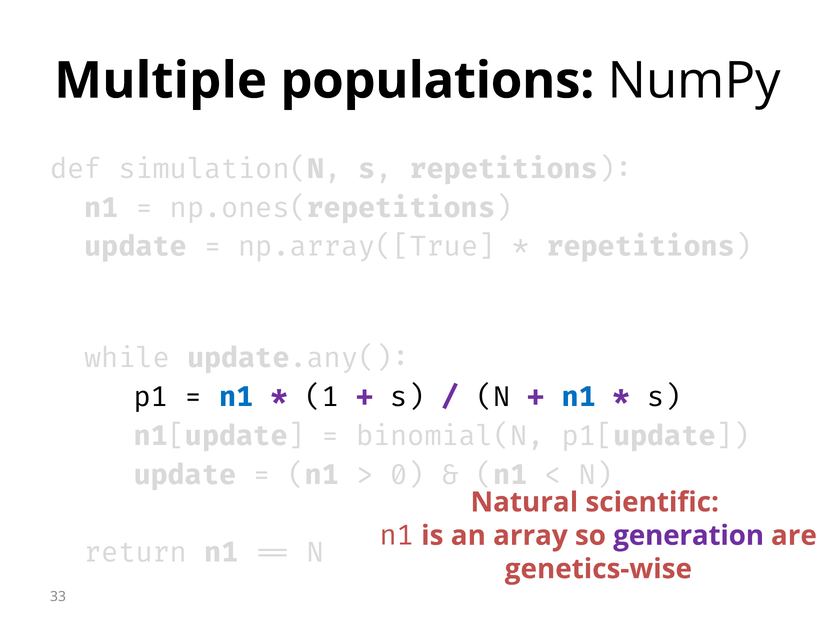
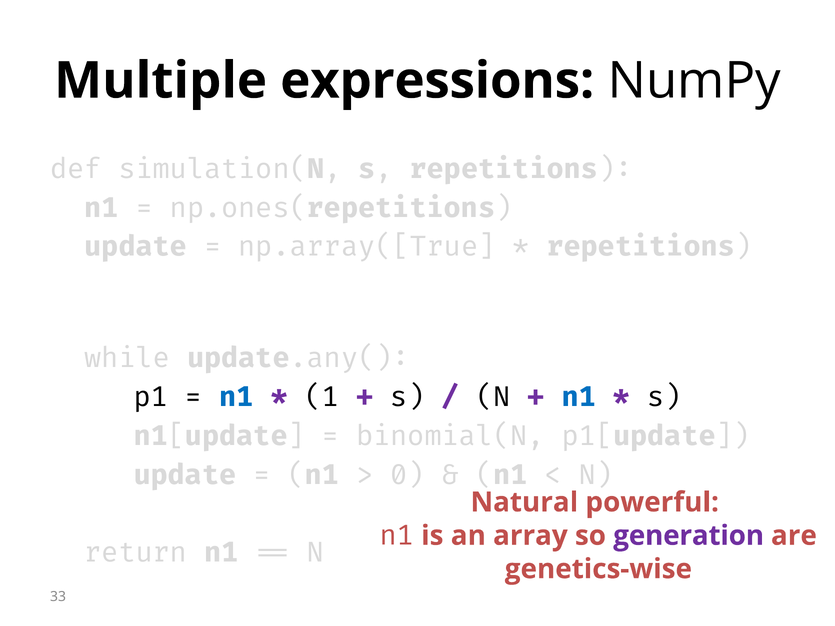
populations: populations -> expressions (437, 81)
scientific: scientific -> powerful (652, 502)
